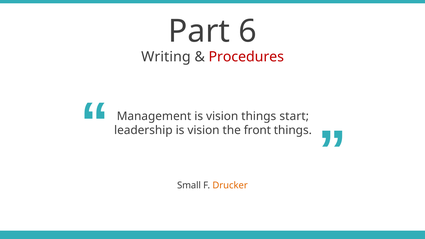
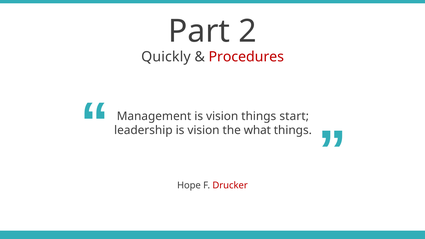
6: 6 -> 2 (247, 31)
Writing: Writing -> Quickly (166, 57)
front: front -> what (257, 130)
Small: Small -> Hope (189, 185)
Drucker colour: orange -> red (230, 185)
